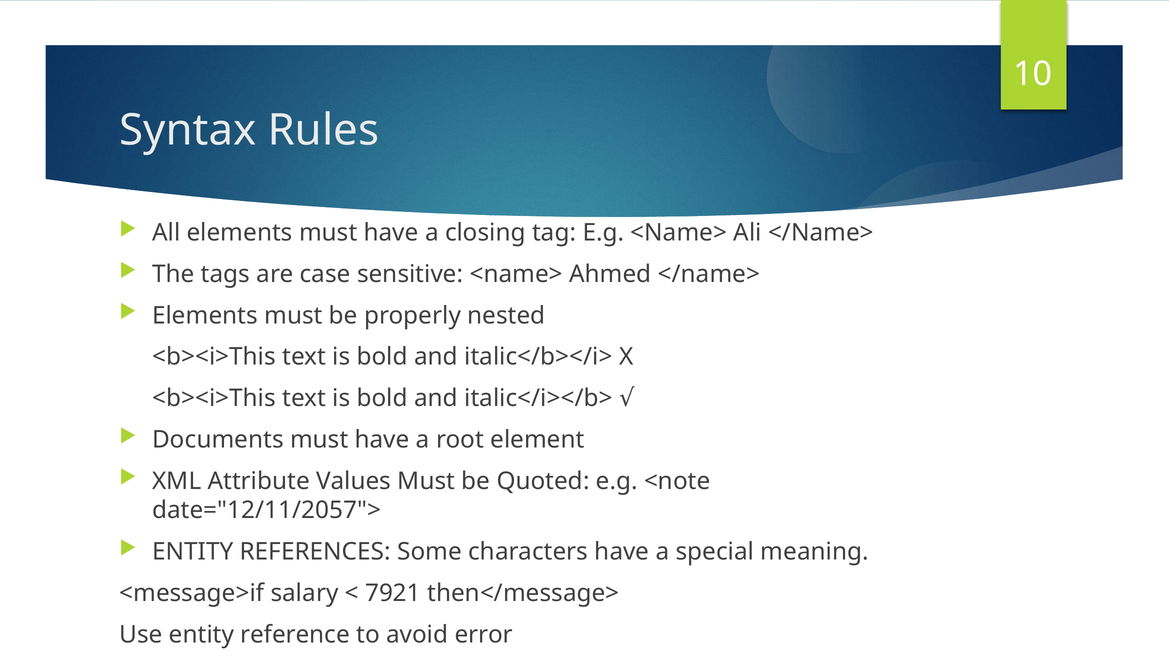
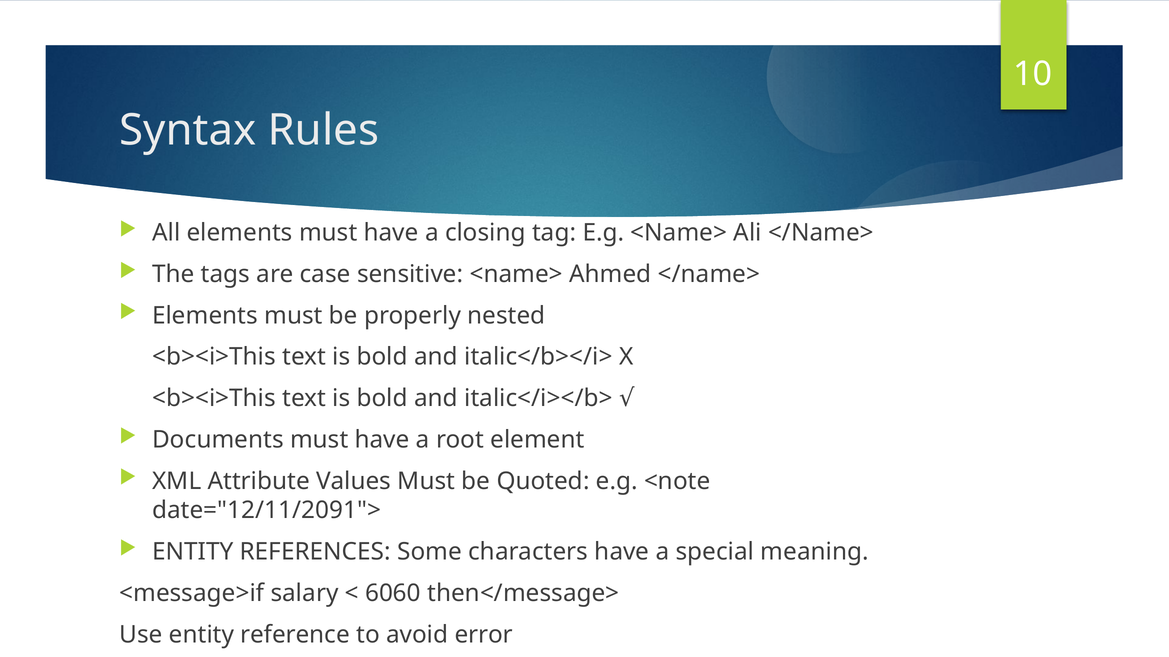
date="12/11/2057">: date="12/11/2057"> -> date="12/11/2091"> (267, 511)
7921: 7921 -> 6060 (393, 594)
